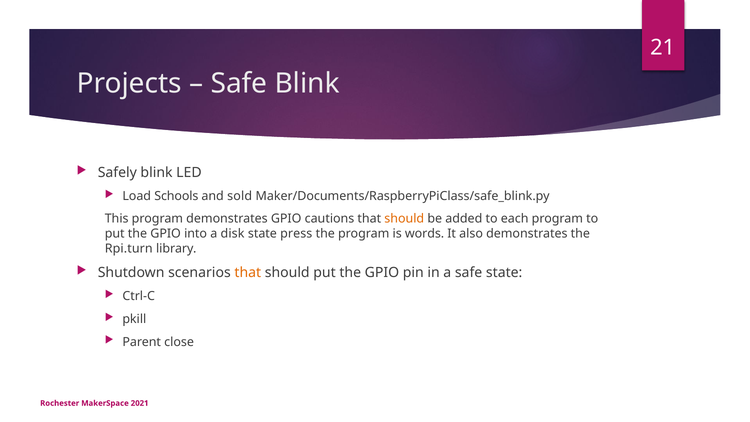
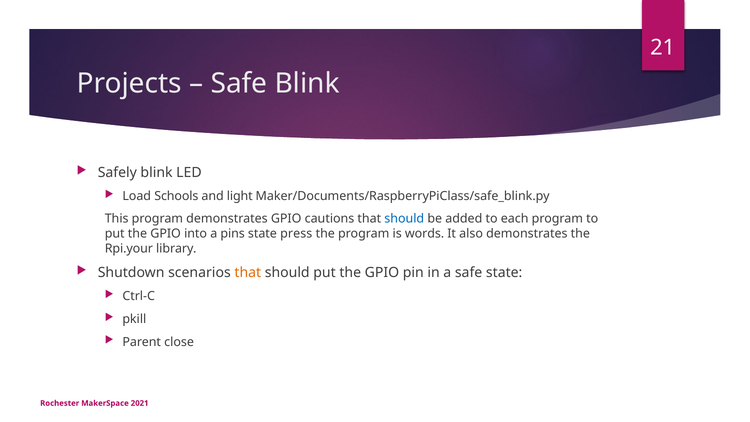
sold: sold -> light (240, 196)
should colour: orange -> blue (404, 219)
disk: disk -> pins (233, 234)
Rpi.turn: Rpi.turn -> Rpi.your (129, 249)
